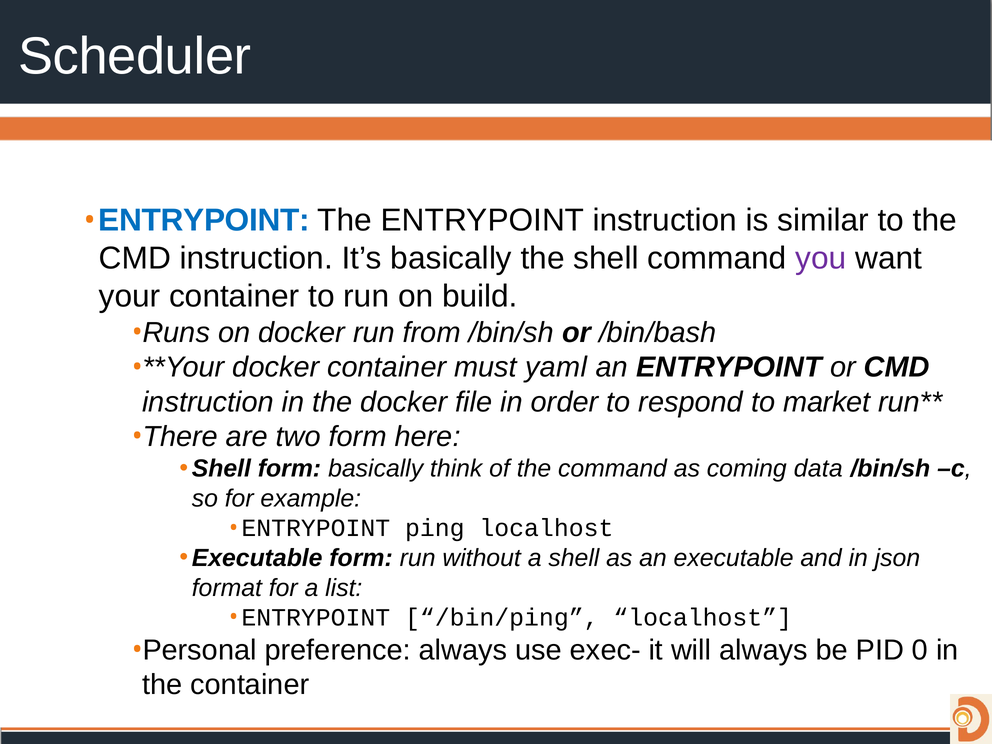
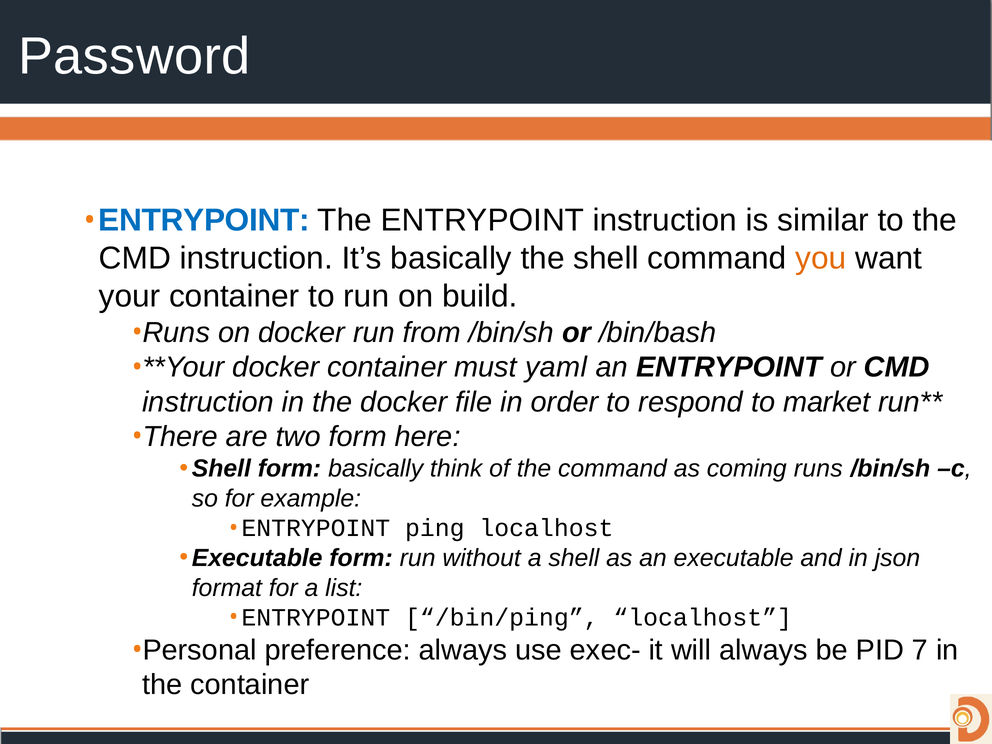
Scheduler: Scheduler -> Password (134, 57)
you colour: purple -> orange (821, 259)
coming data: data -> runs (818, 469)
0: 0 -> 7 (920, 650)
